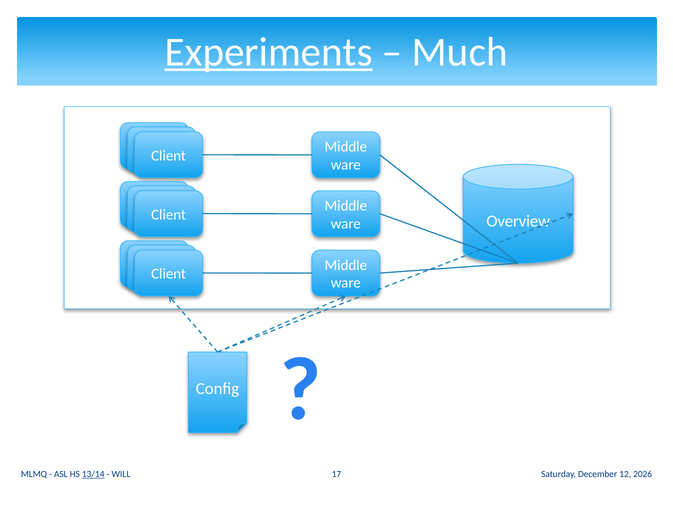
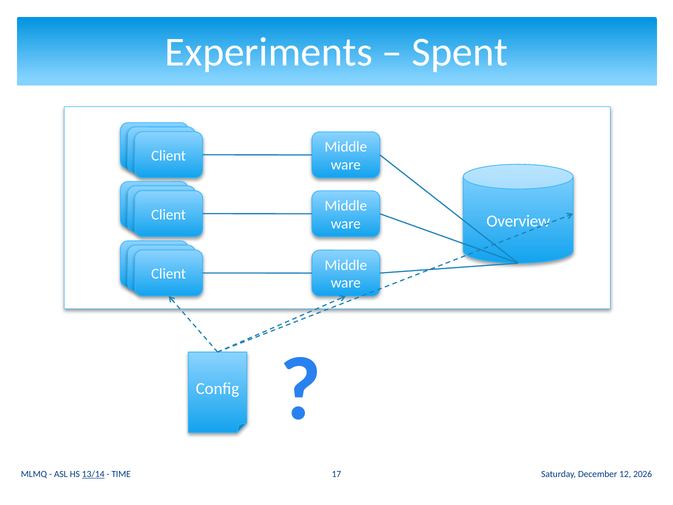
Experiments underline: present -> none (269, 52)
Much: Much -> Spent (460, 52)
WILL: WILL -> TIME (121, 474)
